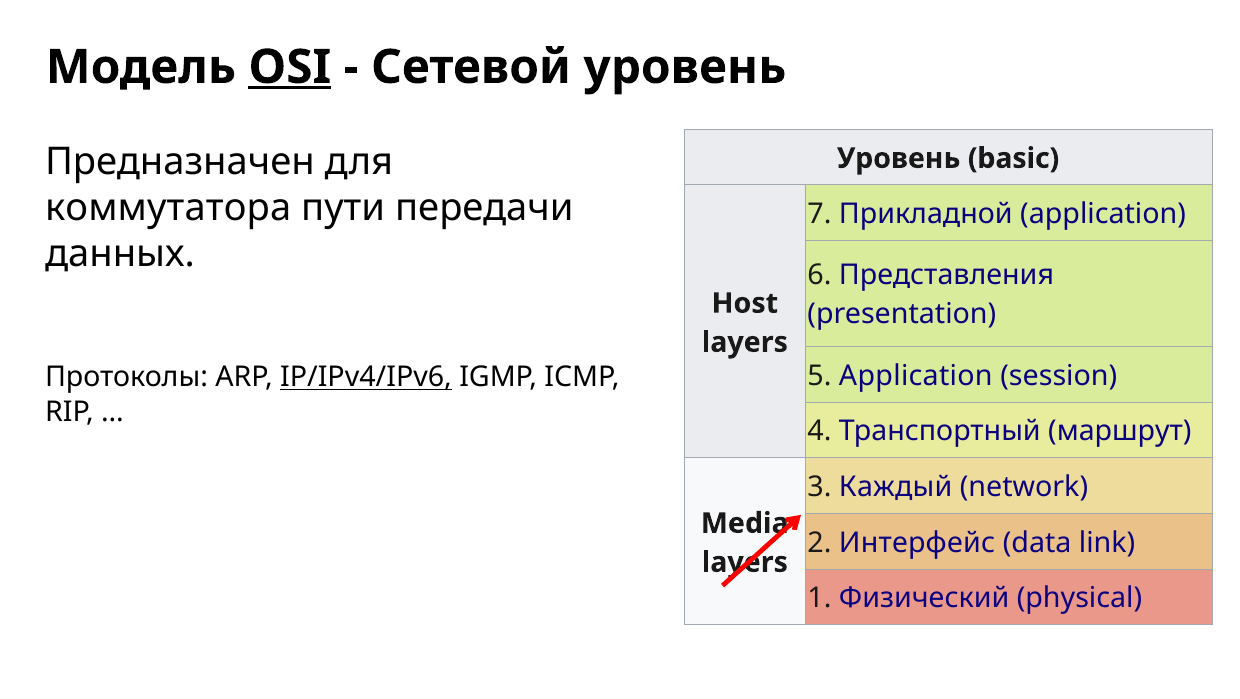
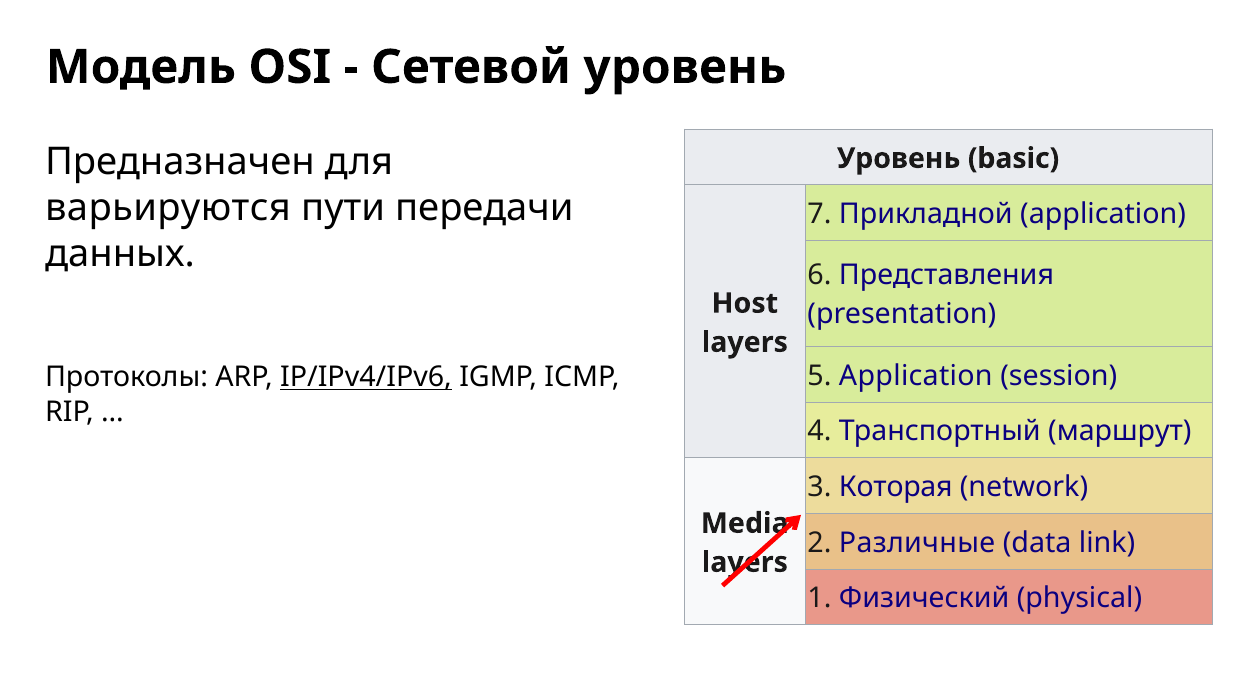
OSI underline: present -> none (290, 67)
коммутатора: коммутатора -> варьируются (168, 208)
Каждый: Каждый -> Которая (896, 487)
Интерфейс: Интерфейс -> Различные (917, 543)
